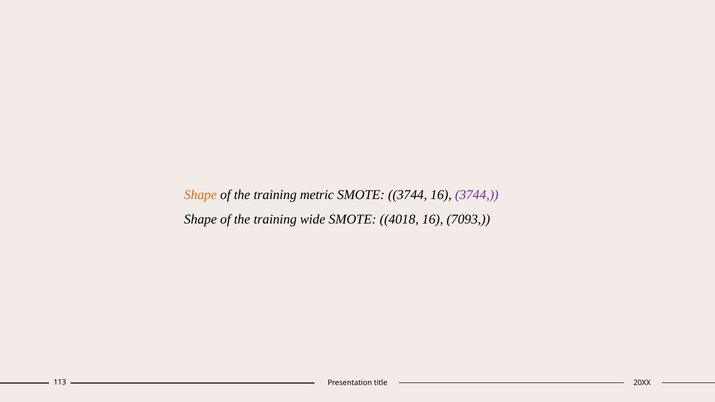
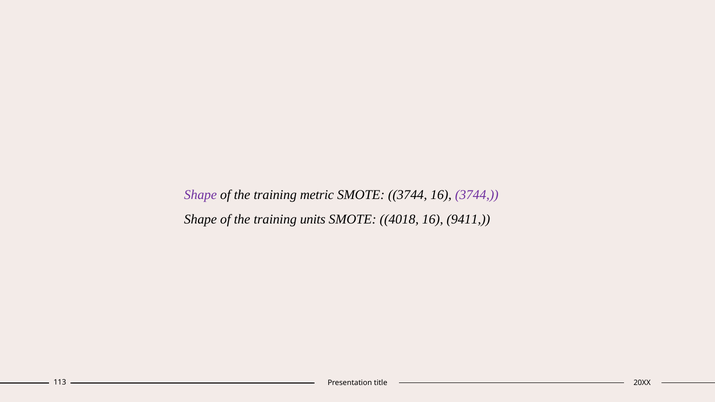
Shape colour: orange -> purple (200, 195)
wide: wide -> units (313, 219)
7093: 7093 -> 9411 (468, 219)
